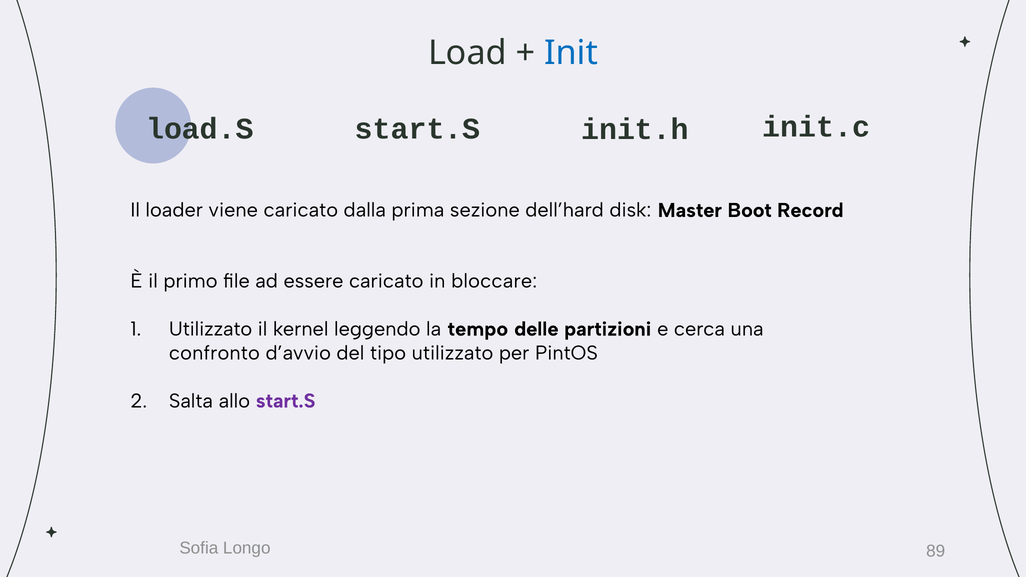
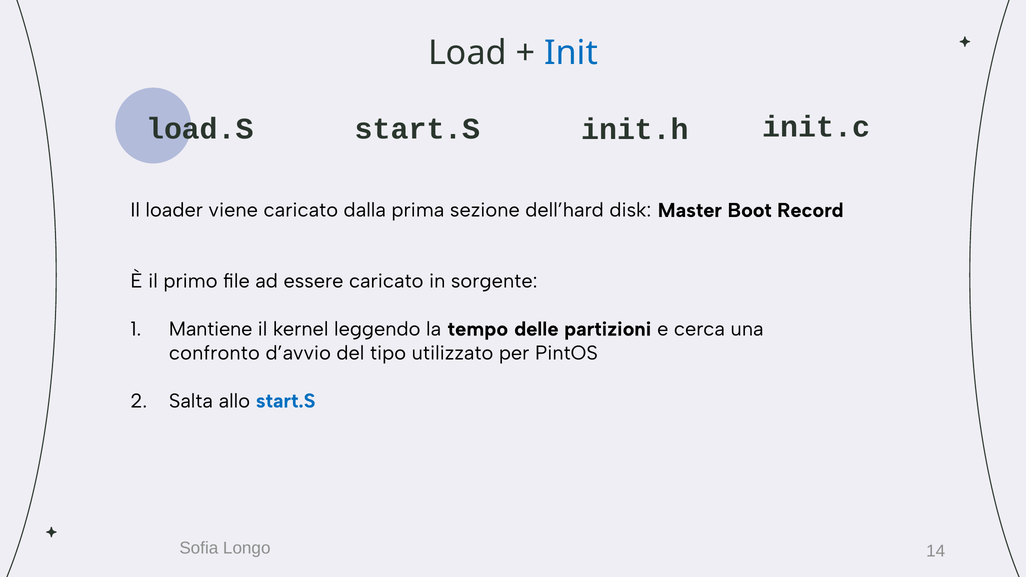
bloccare: bloccare -> sorgente (494, 281)
Utilizzato: Utilizzato -> Mantiene (211, 329)
start.S colour: purple -> blue (286, 401)
89: 89 -> 14 (936, 551)
